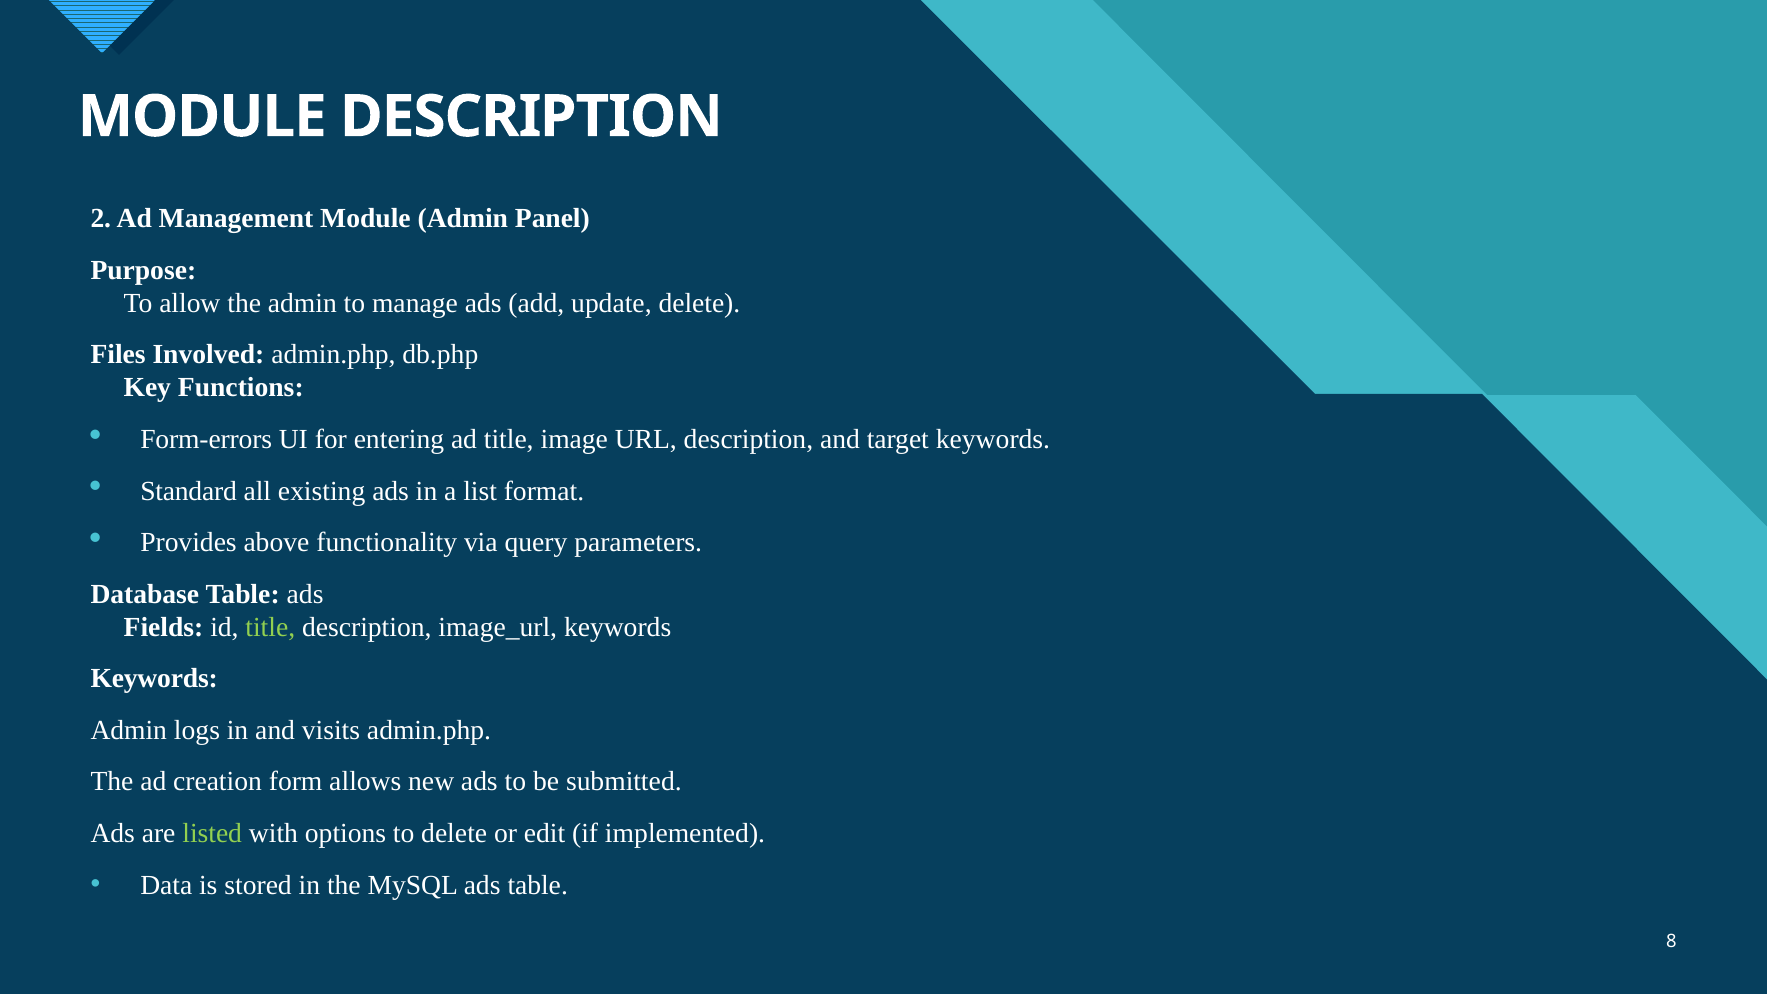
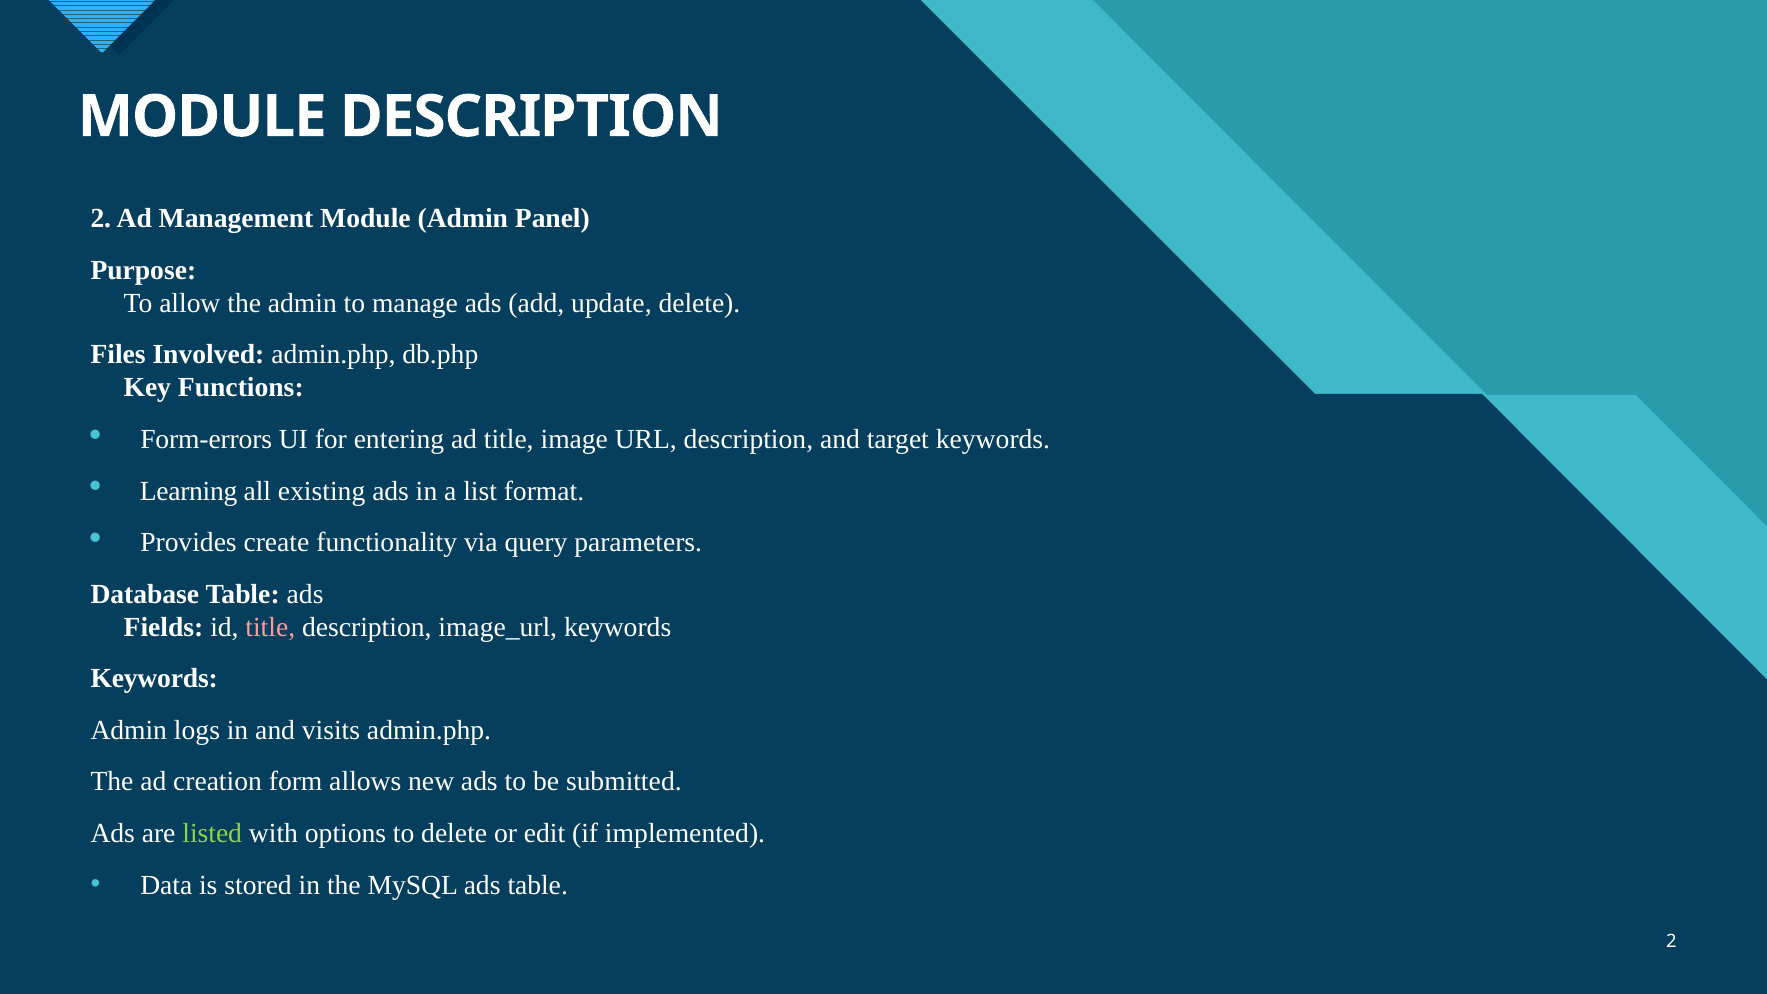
Standard: Standard -> Learning (189, 491)
above: above -> create (276, 542)
title colour: light green -> pink (270, 627)
8: 8 -> 2 (1671, 942)
